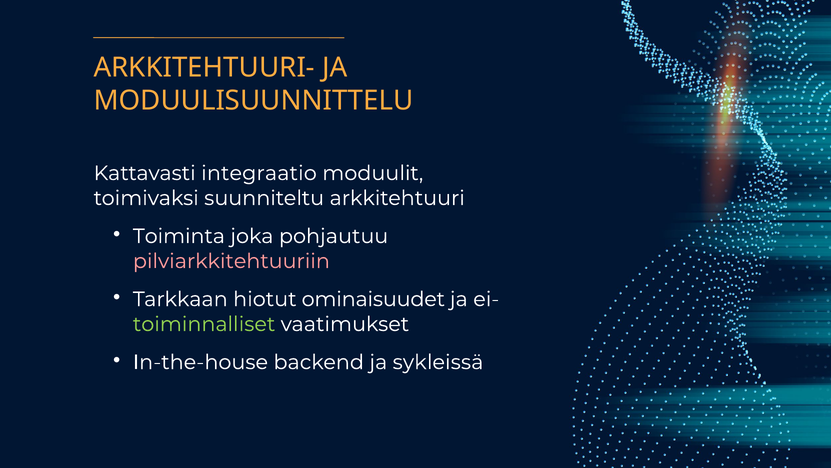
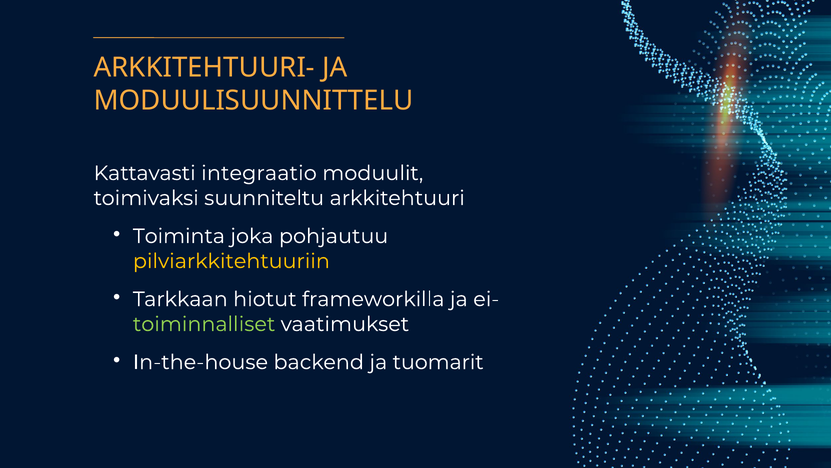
pilviarkkitehtuuriin colour: pink -> yellow (231, 261)
ominaisuudet: ominaisuudet -> frameworkilla (373, 299)
sykleissä: sykleissä -> tuomarit (438, 362)
